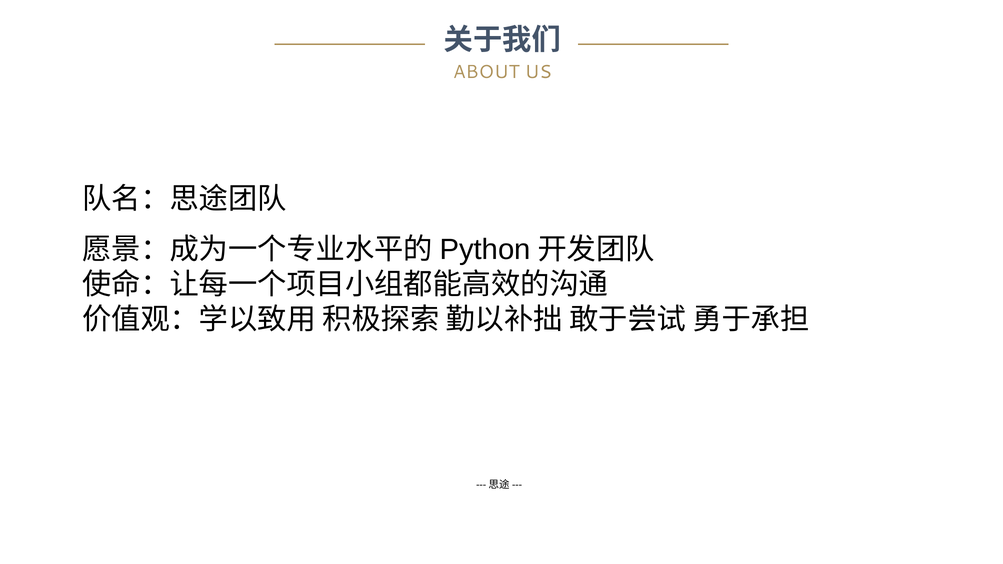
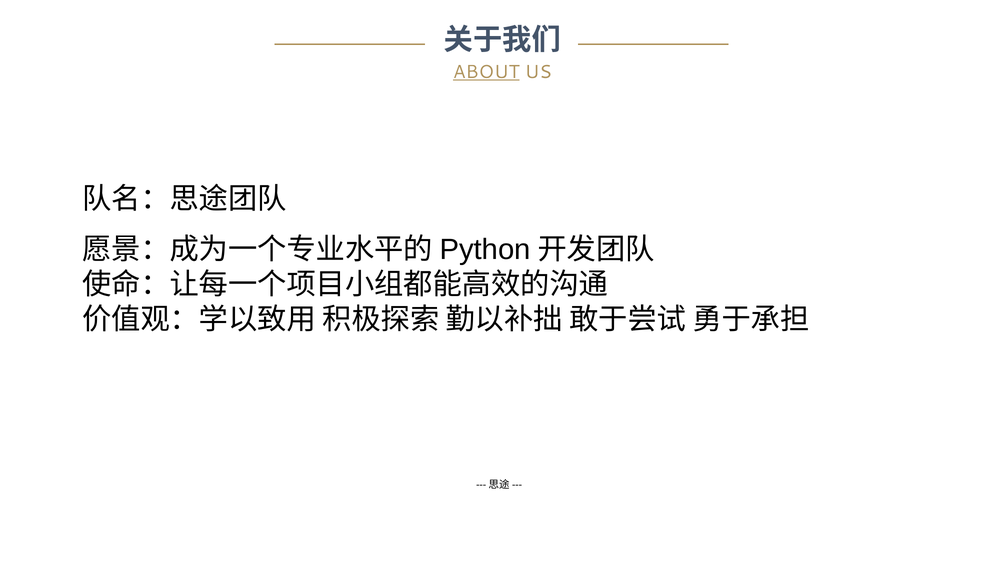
ABOUT underline: none -> present (486, 72)
